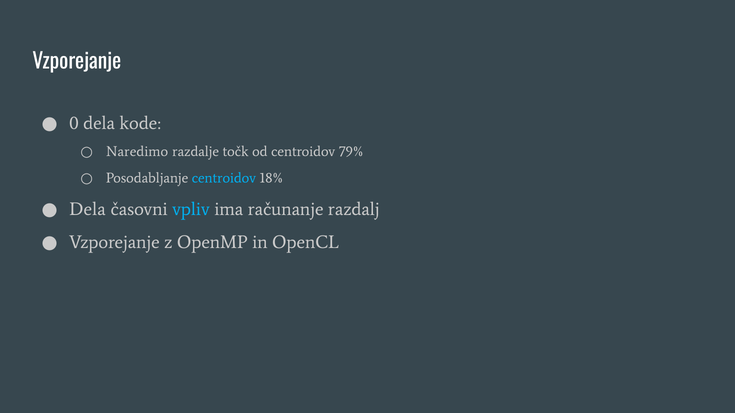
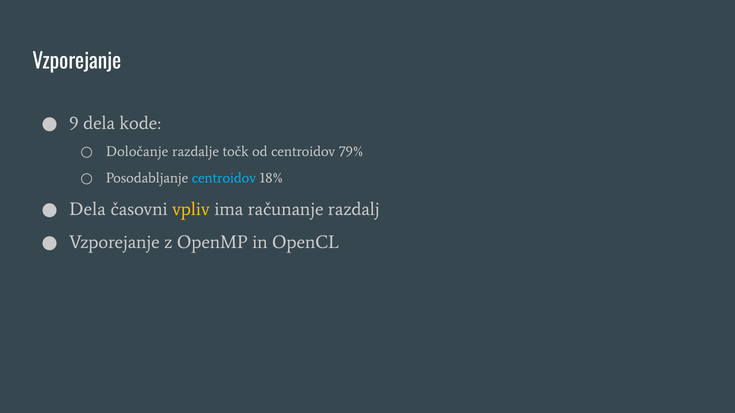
0: 0 -> 9 (74, 123)
Naredimo: Naredimo -> Določanje (137, 152)
vpliv colour: light blue -> yellow (191, 209)
